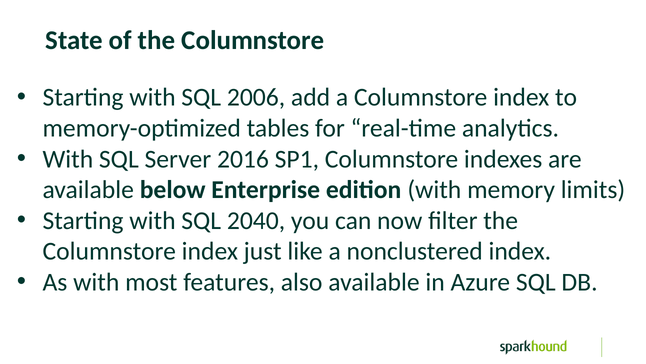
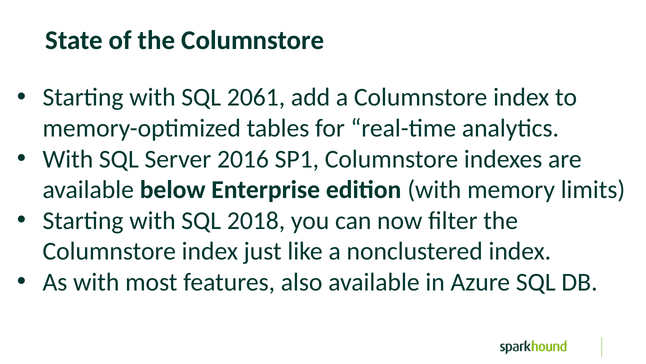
2006: 2006 -> 2061 (256, 97)
2040: 2040 -> 2018 (256, 220)
